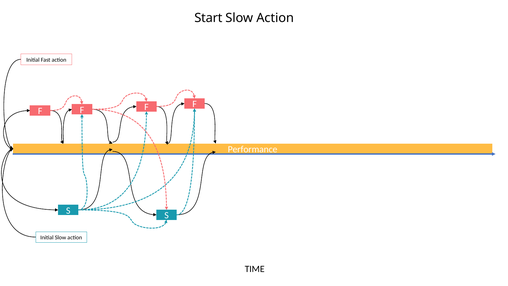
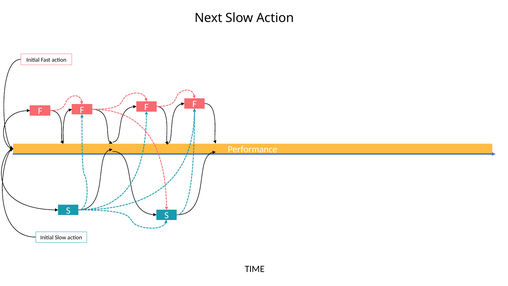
Start: Start -> Next (208, 18)
